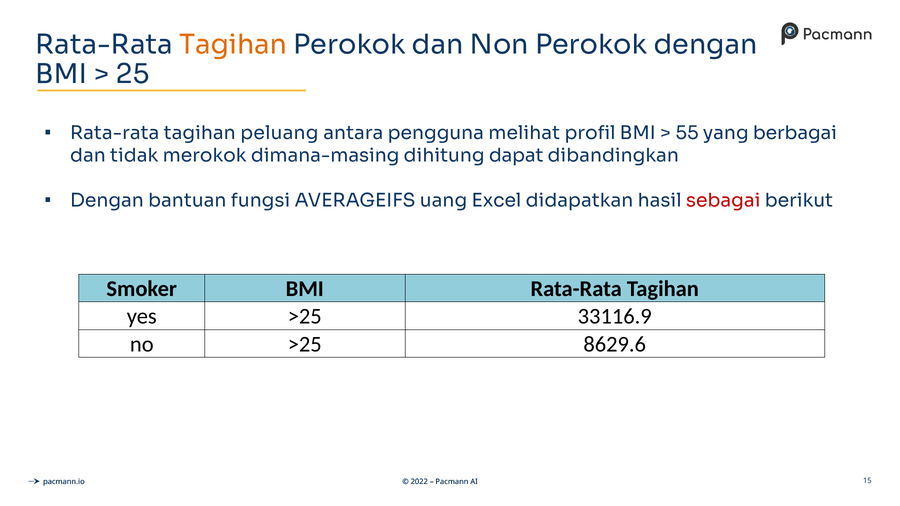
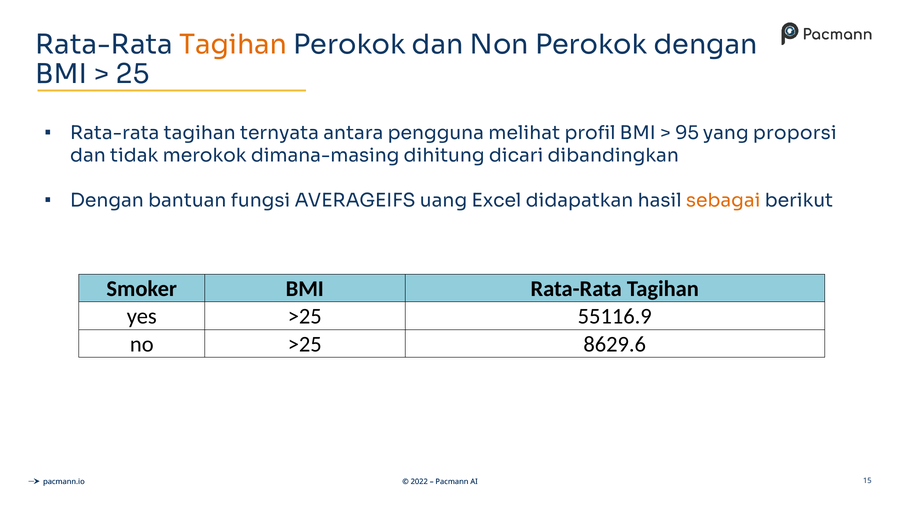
peluang: peluang -> ternyata (280, 133)
55: 55 -> 95 (687, 133)
berbagai: berbagai -> proporsi (795, 133)
dapat: dapat -> dicari (516, 155)
sebagai colour: red -> orange (723, 200)
33116.9: 33116.9 -> 55116.9 (615, 317)
